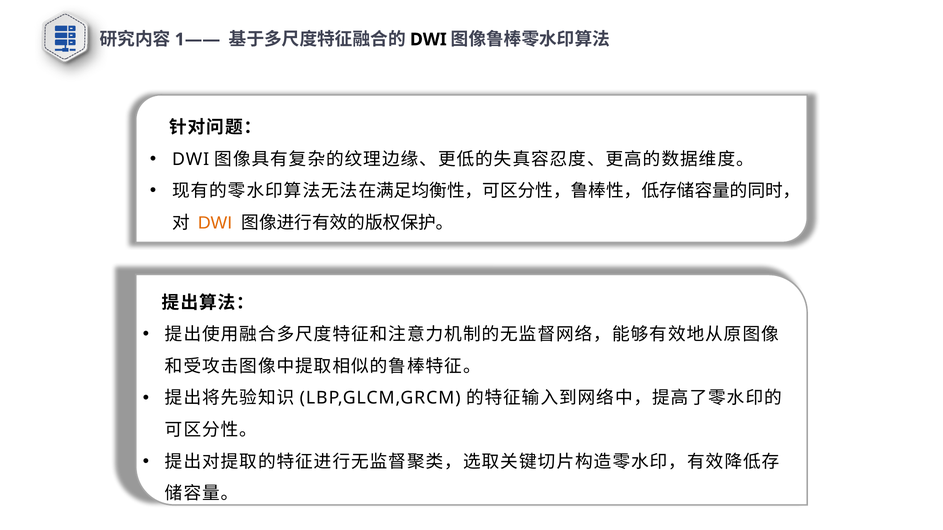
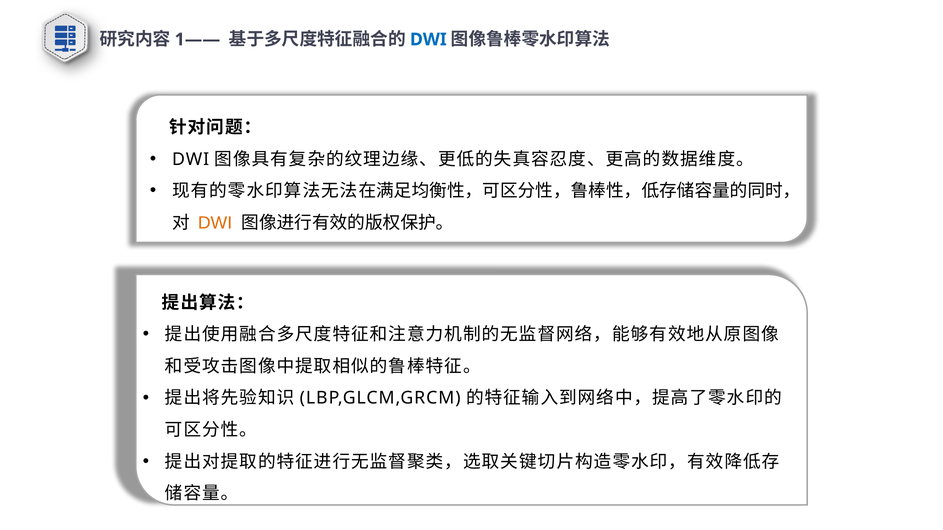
DWI colour: black -> blue (428, 40)
